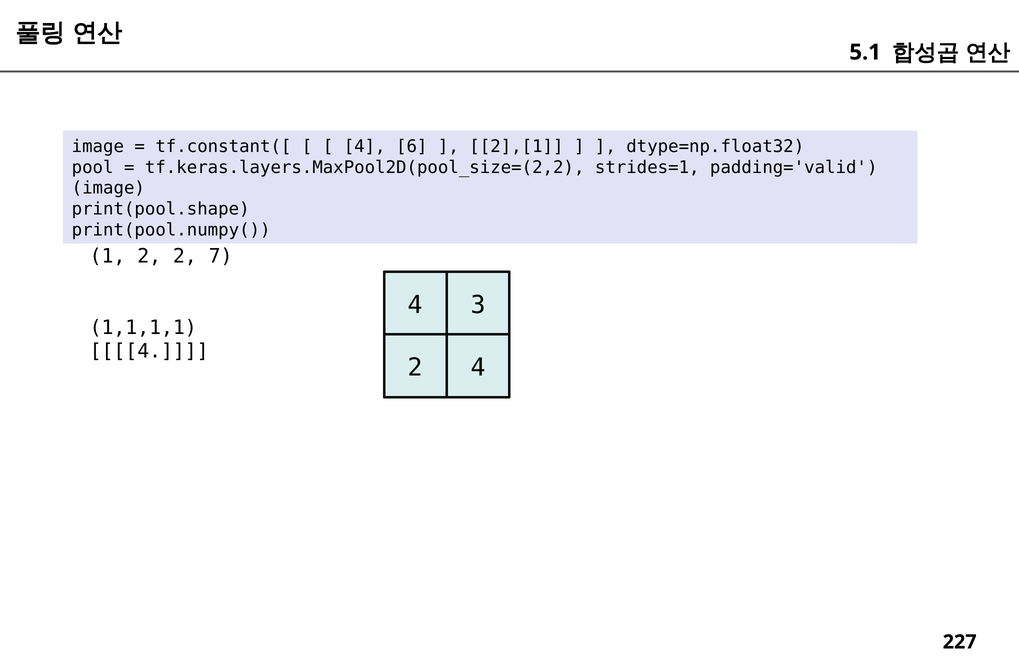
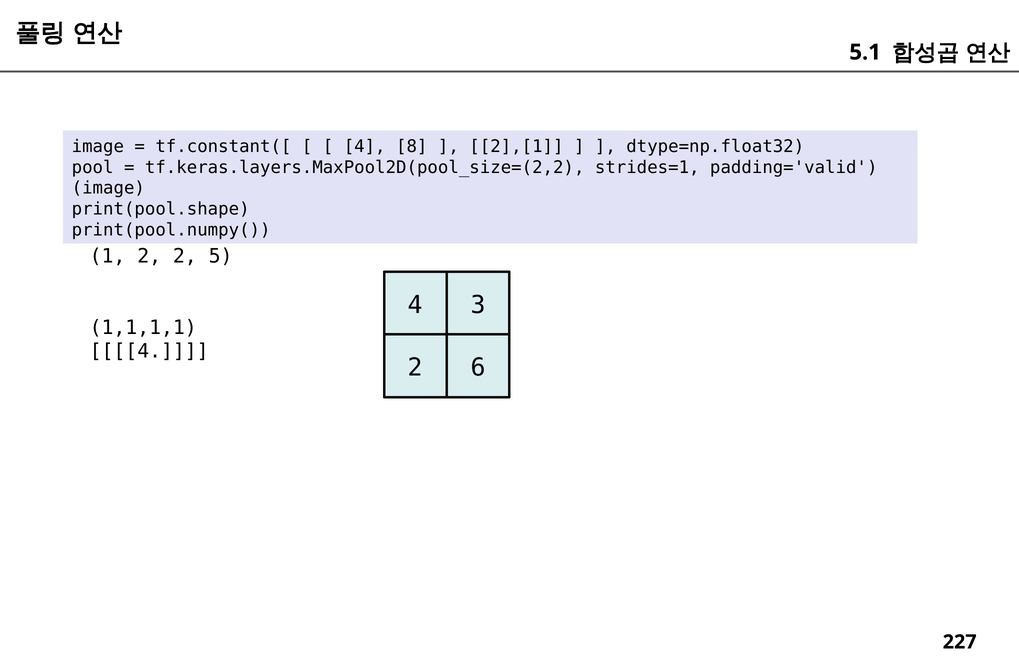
6: 6 -> 8 (412, 147)
7: 7 -> 5 (221, 256)
2 4: 4 -> 6 (478, 368)
